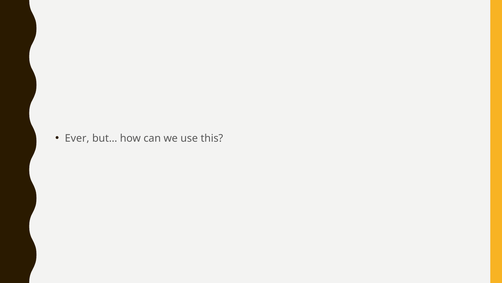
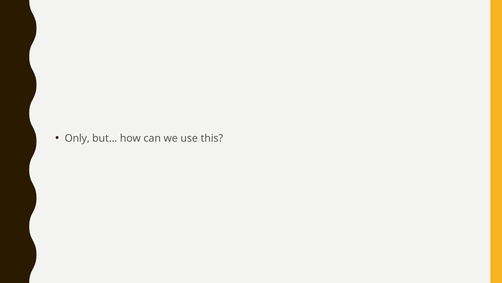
Ever: Ever -> Only (77, 138)
